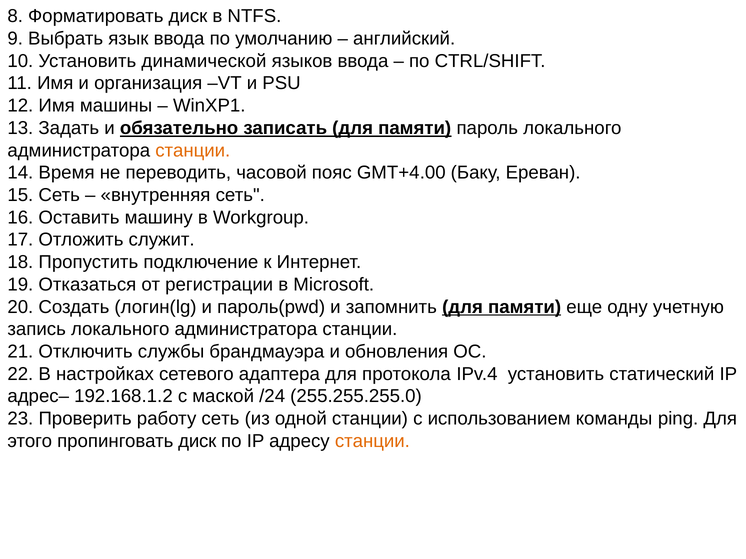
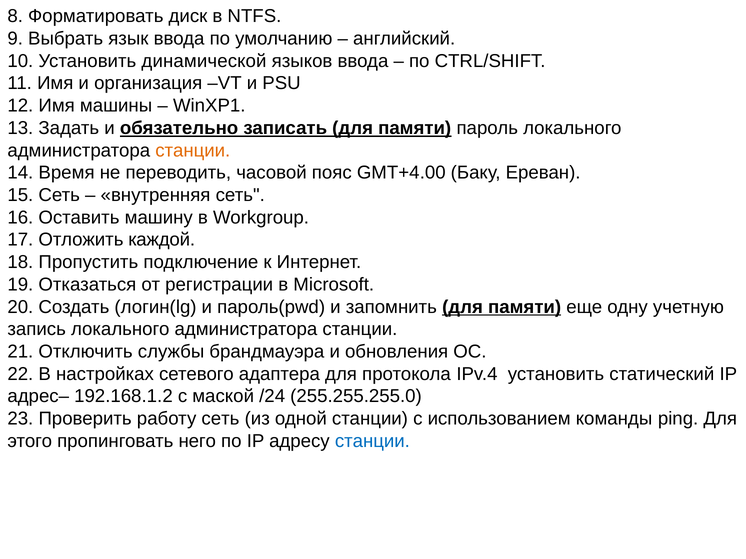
служит: служит -> каждой (162, 240)
пропинговать диск: диск -> него (197, 441)
станции colour: orange -> blue (372, 441)
